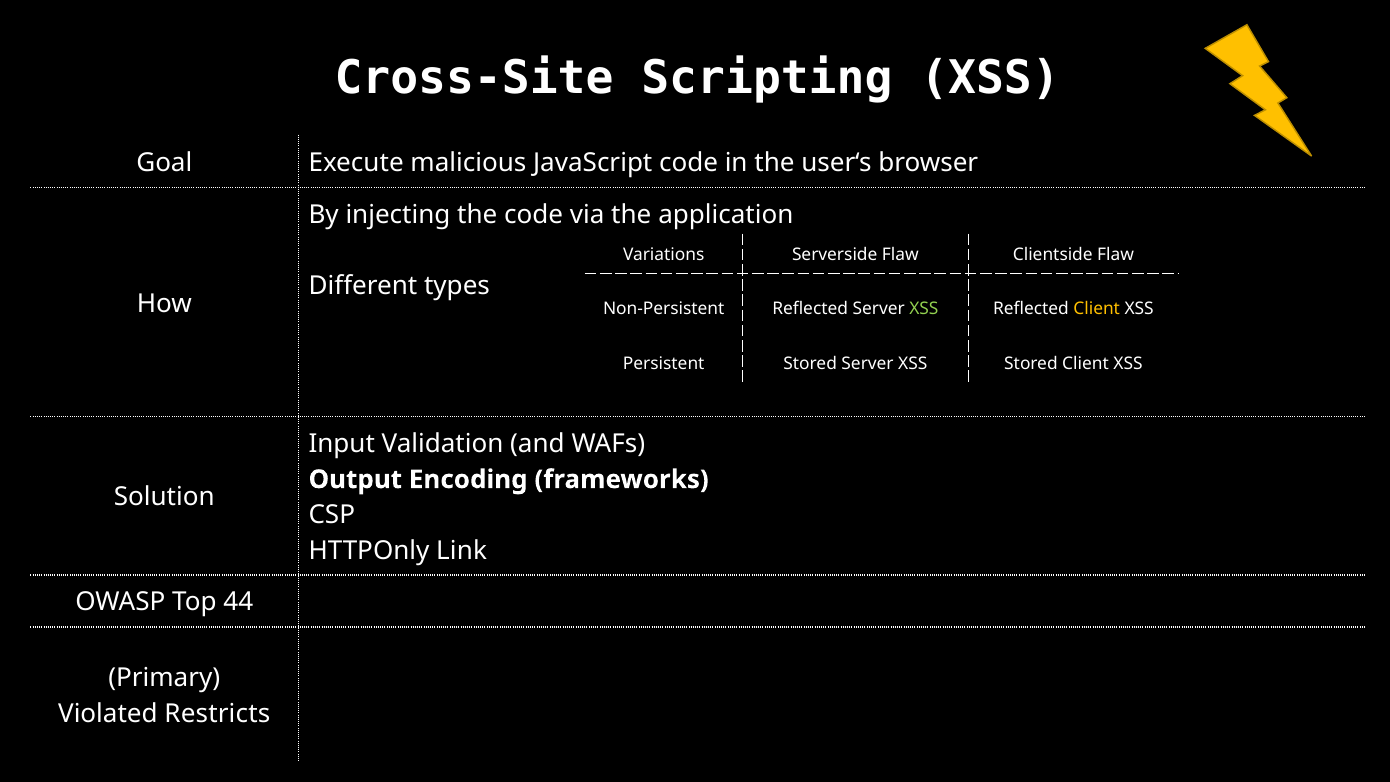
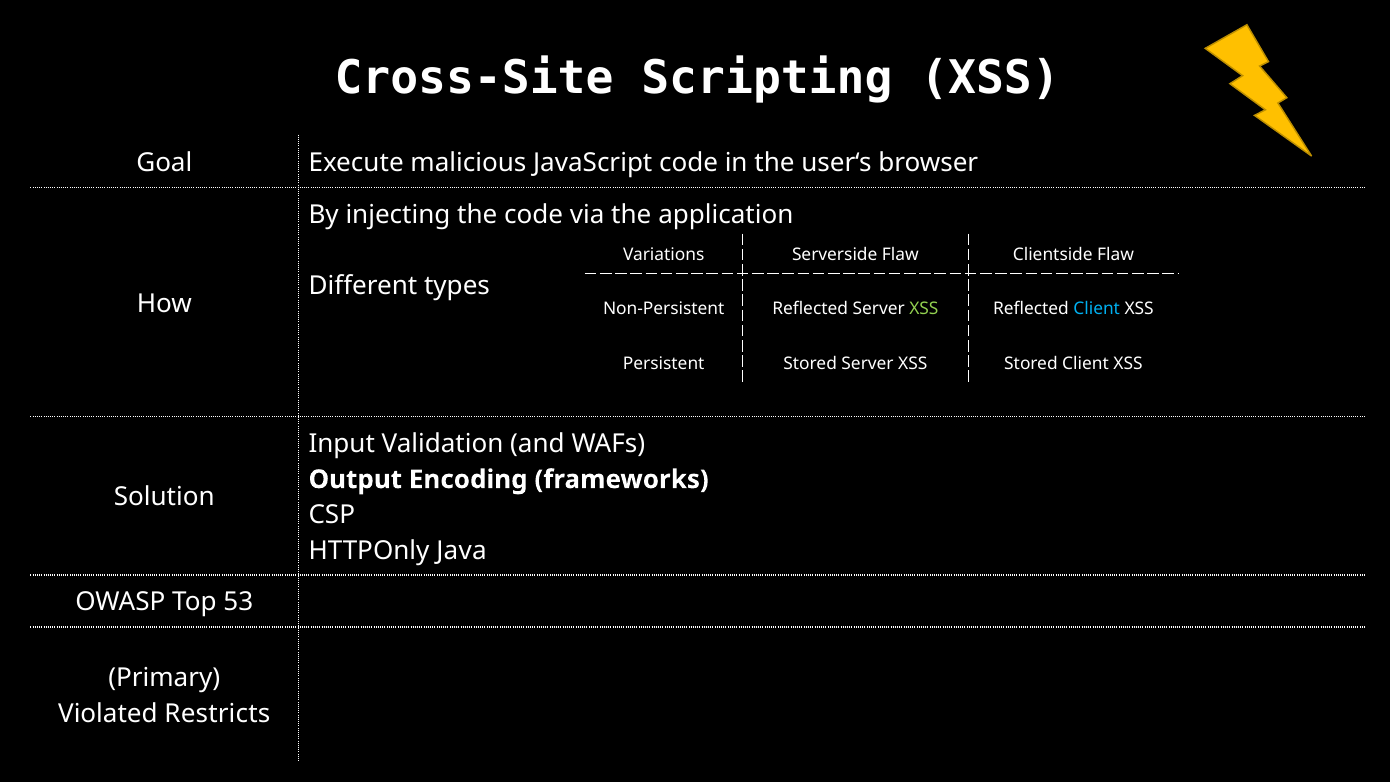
Client colour: yellow -> light blue (1097, 309)
Link: Link -> Java (462, 550)
44: 44 -> 53 (238, 602)
